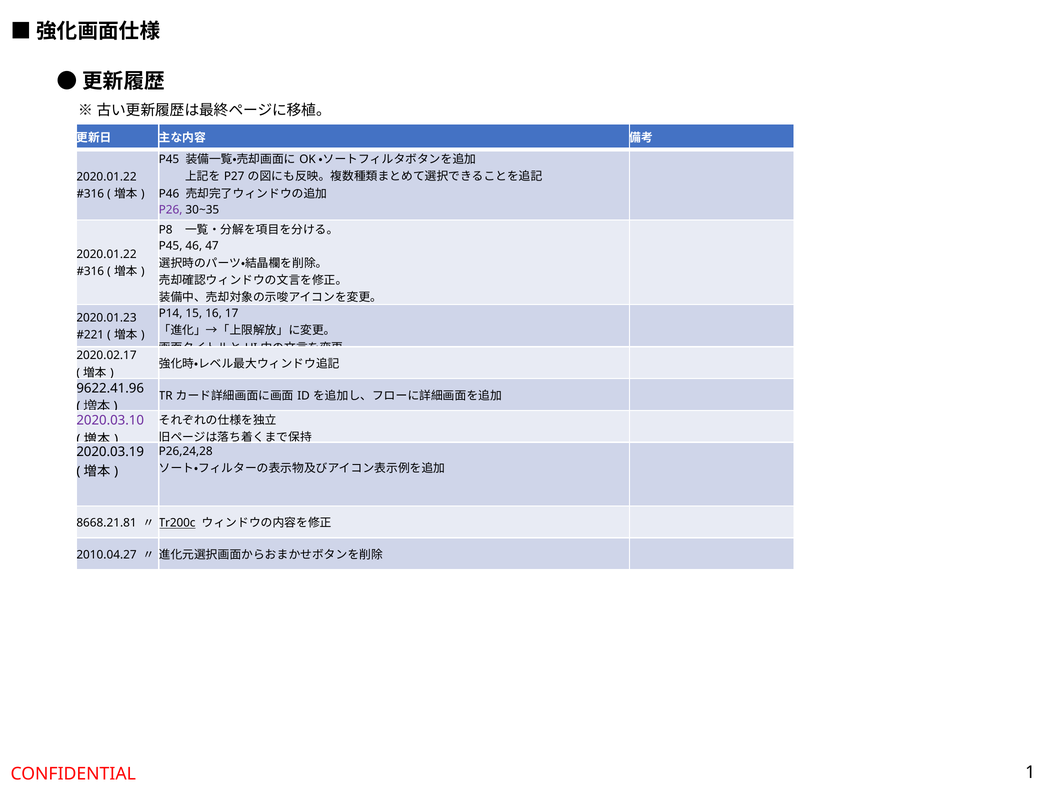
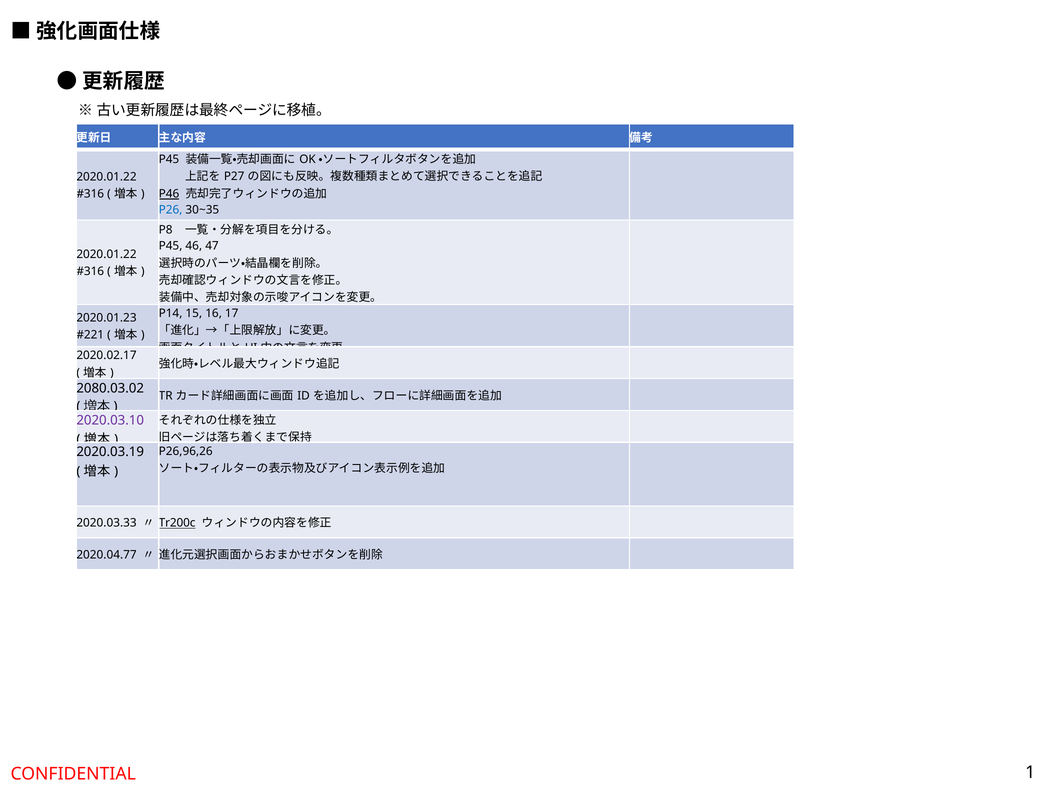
P46 underline: none -> present (169, 194)
P26 colour: purple -> blue (171, 210)
9622.41.96: 9622.41.96 -> 2080.03.02 (110, 388)
P26,24,28: P26,24,28 -> P26,96,26 (186, 451)
8668.21.81: 8668.21.81 -> 2020.03.33 (107, 523)
2010.04.27: 2010.04.27 -> 2020.04.77 (107, 555)
